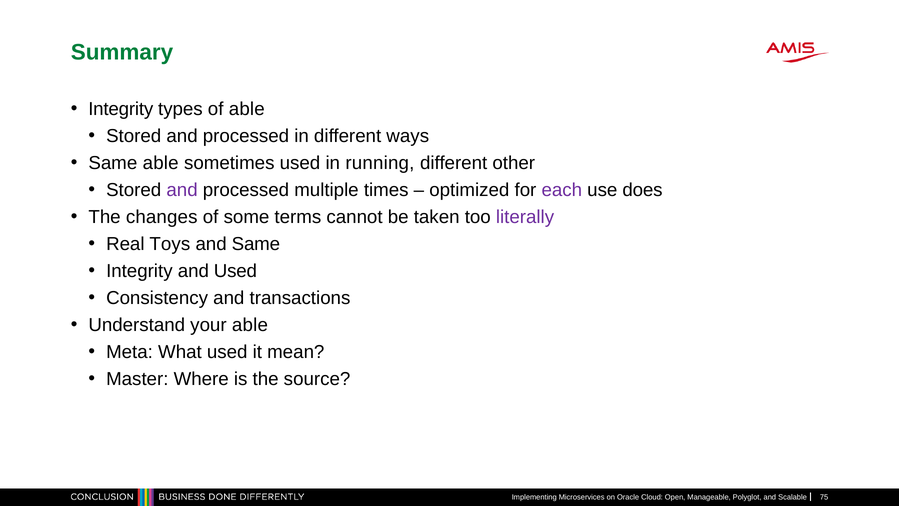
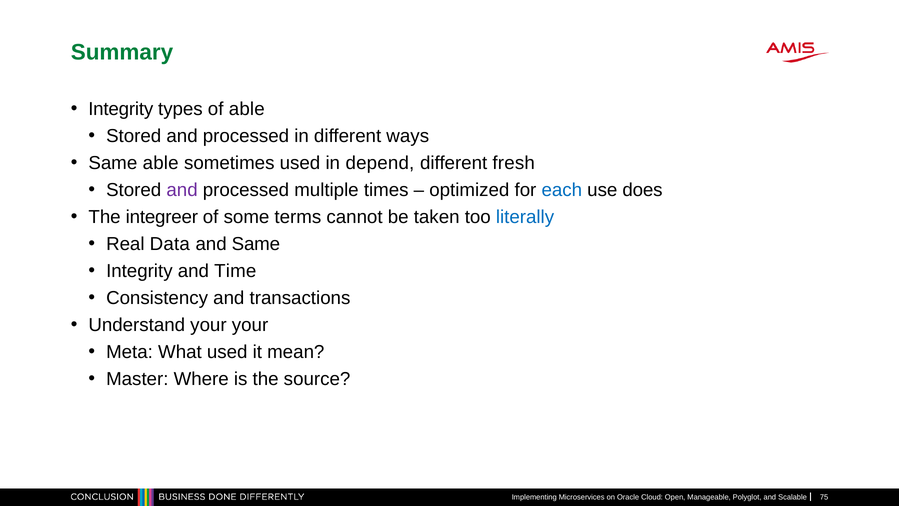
running: running -> depend (380, 163)
other: other -> fresh (514, 163)
each colour: purple -> blue (562, 190)
changes: changes -> integreer (162, 217)
literally colour: purple -> blue (525, 217)
Toys: Toys -> Data (170, 244)
and Used: Used -> Time (235, 271)
your able: able -> your (250, 325)
